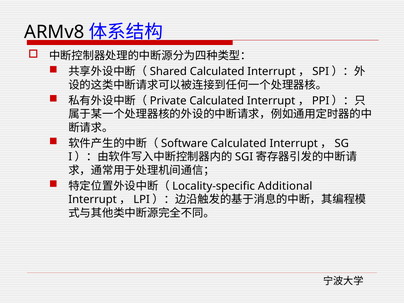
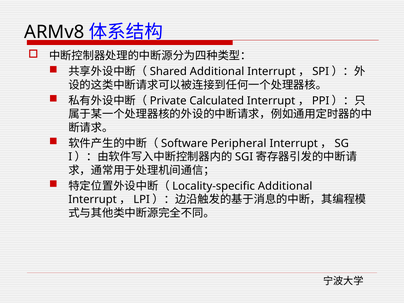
Calculated: Calculated -> Additional (217, 72)
Calculated: Calculated -> Peripheral (239, 143)
